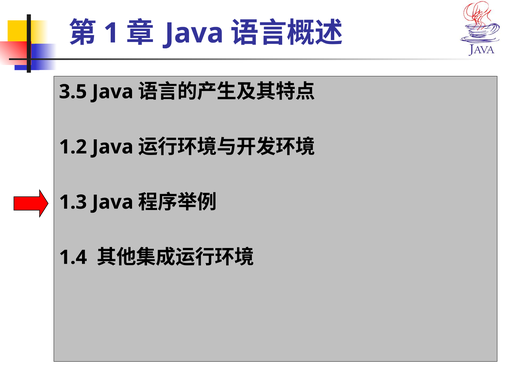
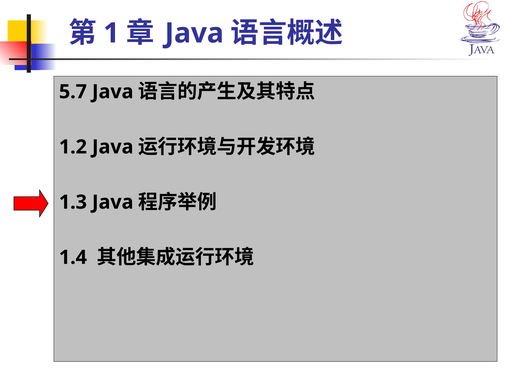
3.5: 3.5 -> 5.7 (73, 92)
